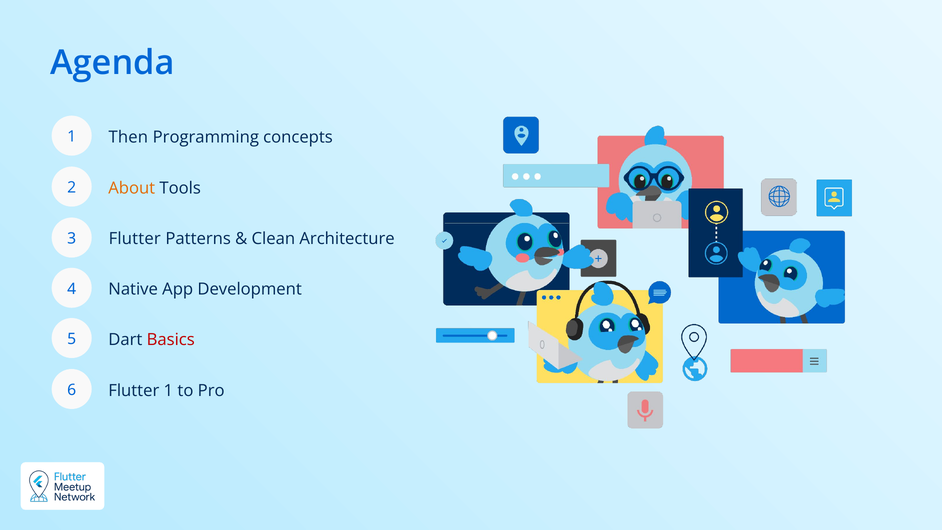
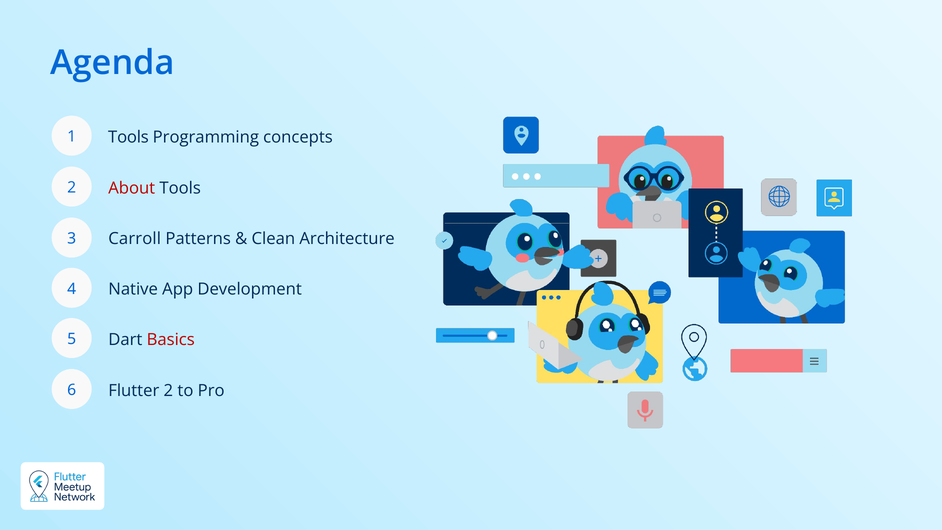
Then: Then -> Tools (128, 137)
About colour: orange -> red (132, 188)
Flutter: Flutter -> Carroll (135, 239)
Flutter 1: 1 -> 2 (168, 391)
